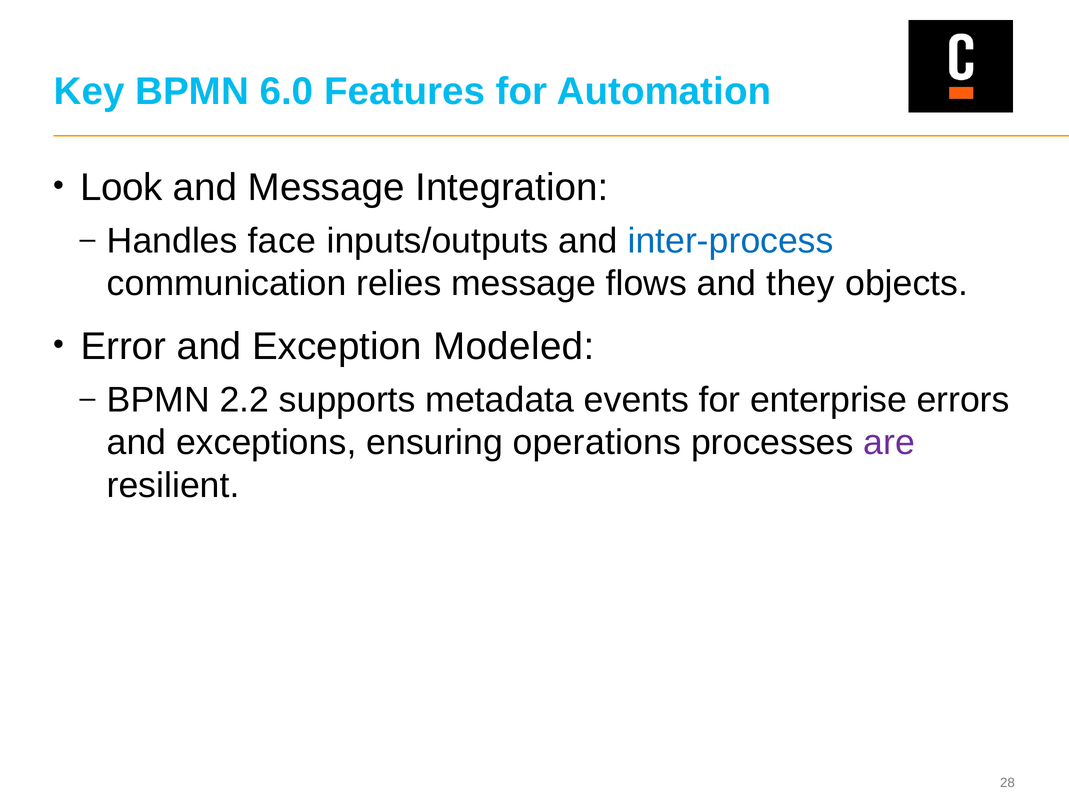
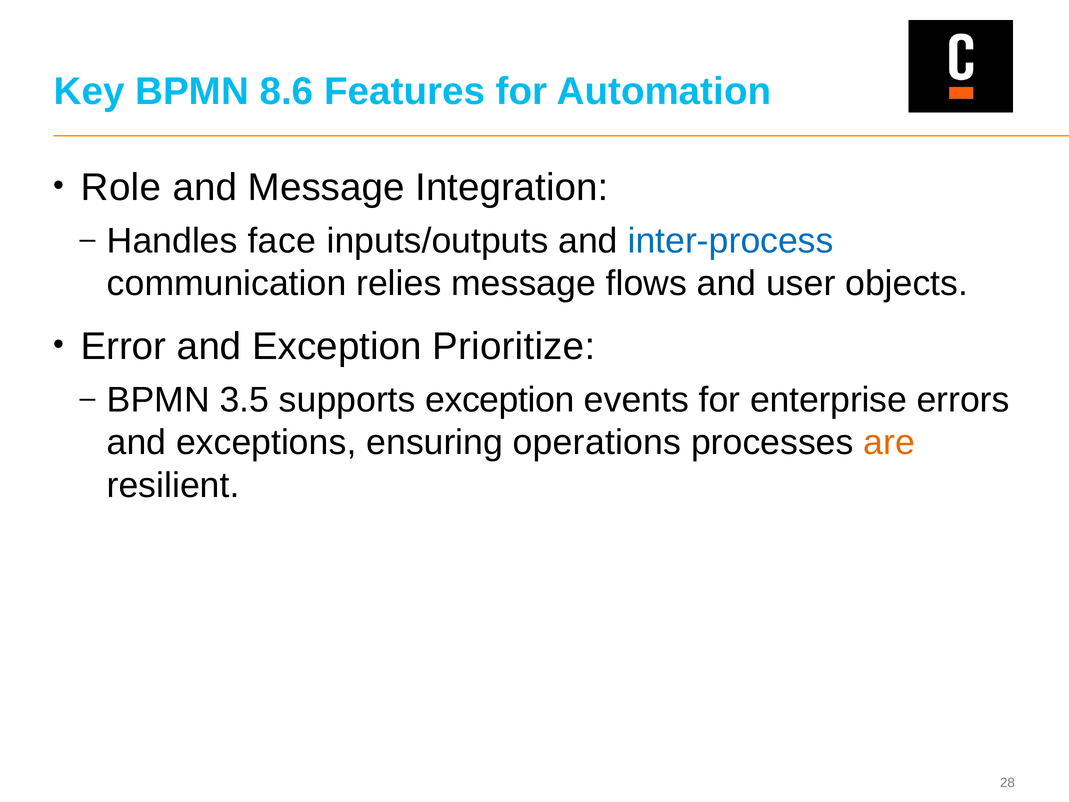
6.0: 6.0 -> 8.6 (287, 91)
Look: Look -> Role (121, 187)
they: they -> user (801, 284)
Modeled: Modeled -> Prioritize (514, 346)
2.2: 2.2 -> 3.5 (244, 400)
supports metadata: metadata -> exception (500, 400)
are colour: purple -> orange (889, 443)
